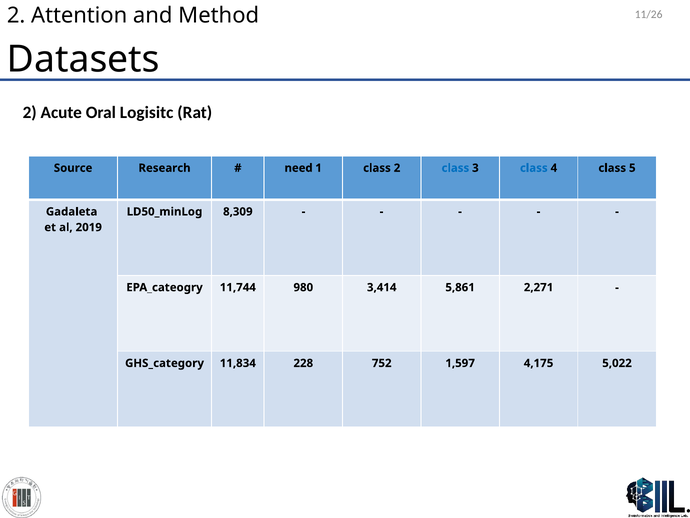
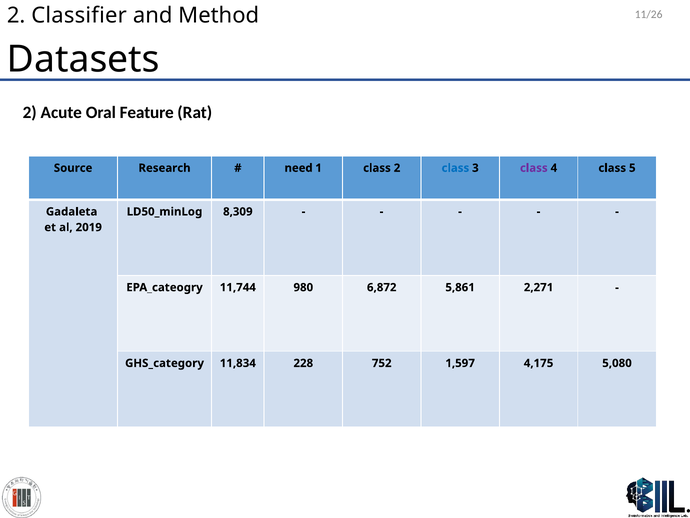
Attention: Attention -> Classifier (79, 16)
Logisitc: Logisitc -> Feature (147, 113)
class colour: blue -> purple (534, 168)
3,414: 3,414 -> 6,872 (382, 287)
5,022: 5,022 -> 5,080 (617, 363)
